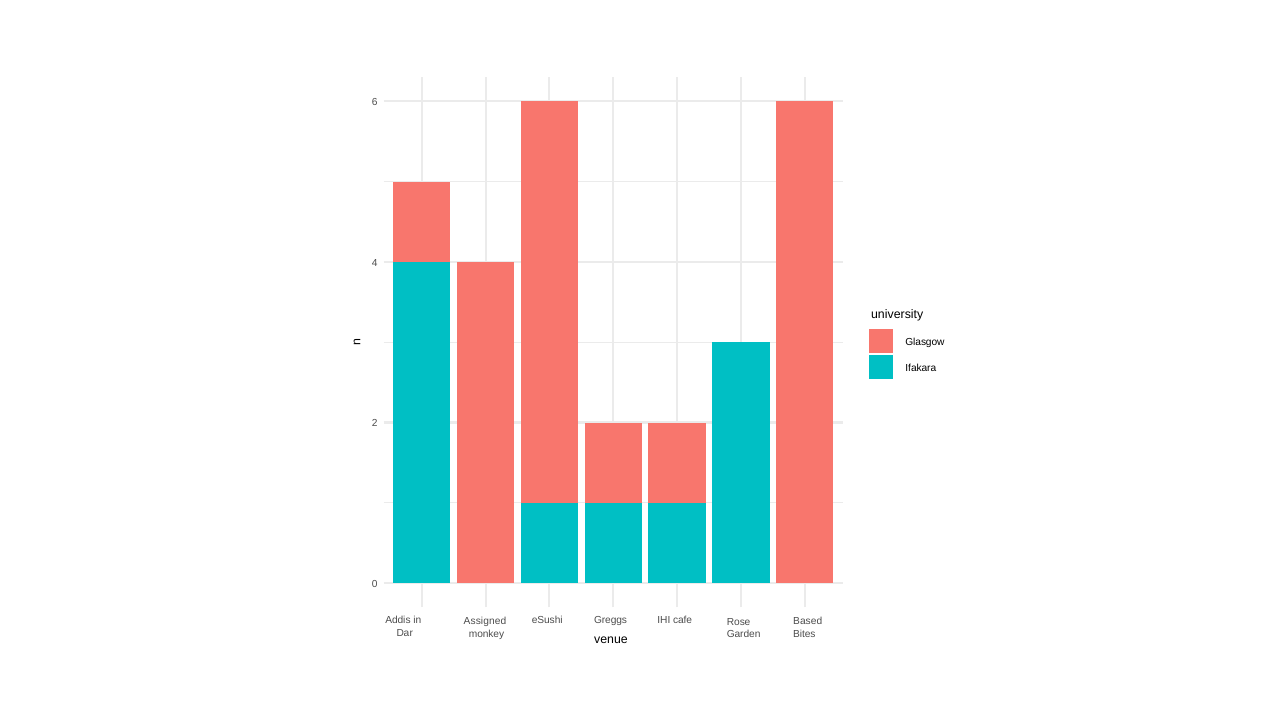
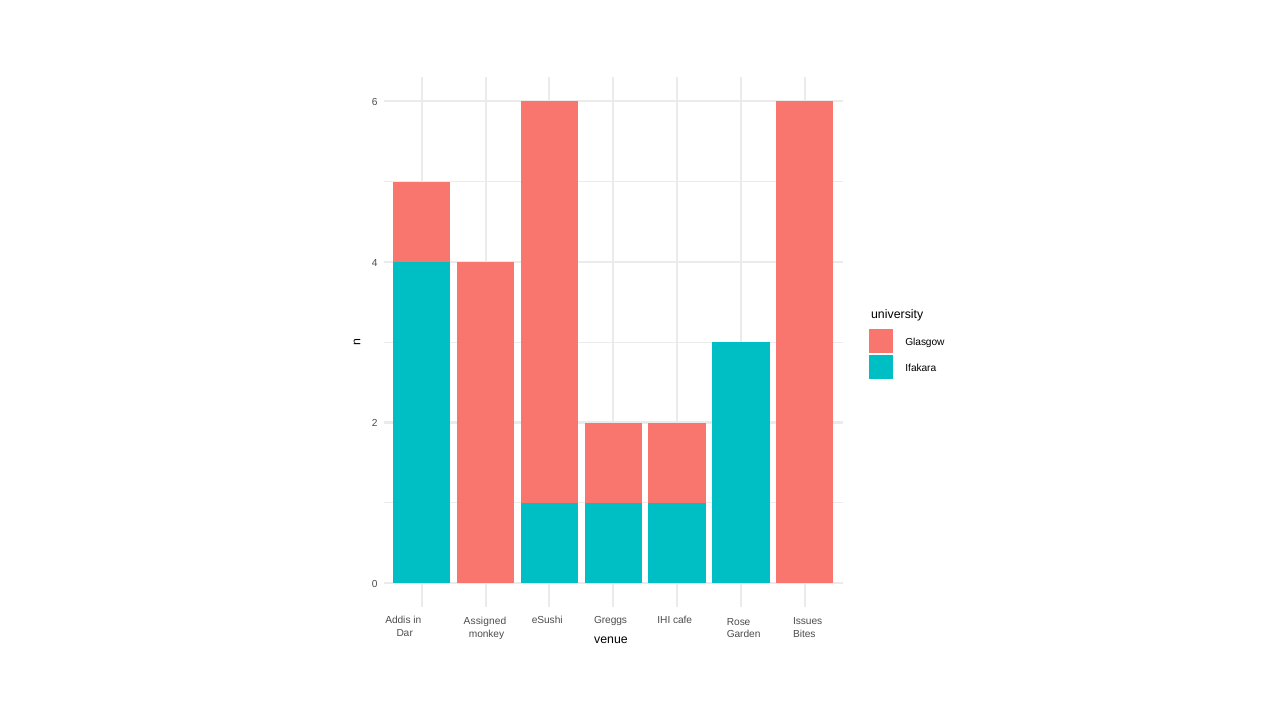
Based: Based -> Issues (808, 622)
